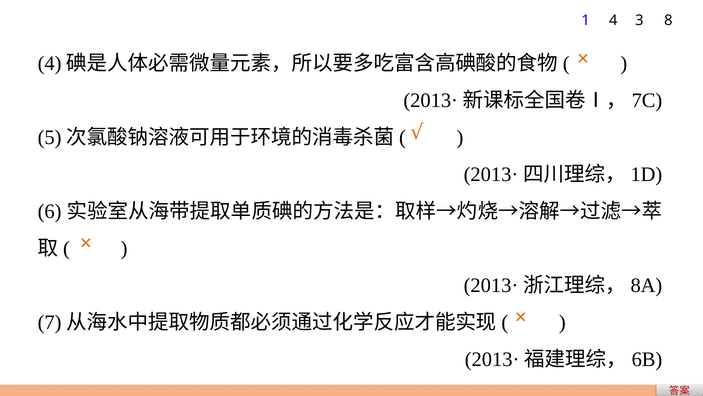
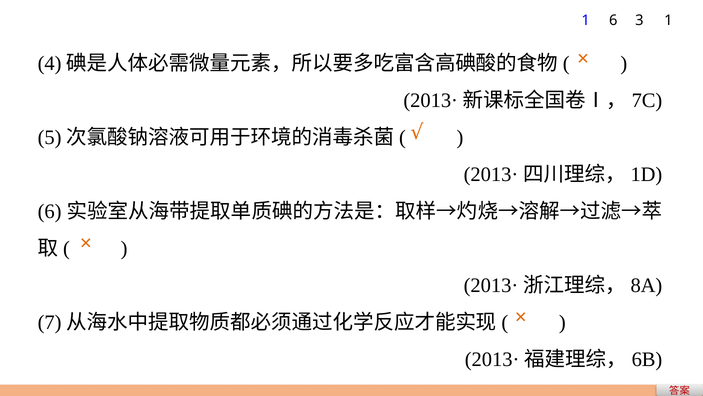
1 4: 4 -> 6 (613, 20)
3 8: 8 -> 1 (668, 20)
